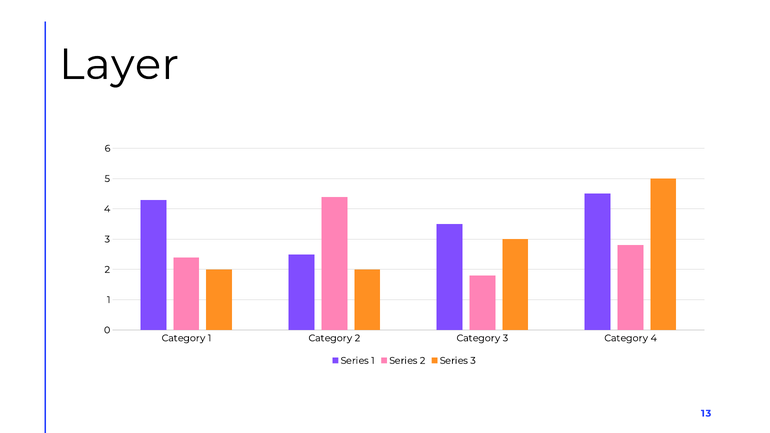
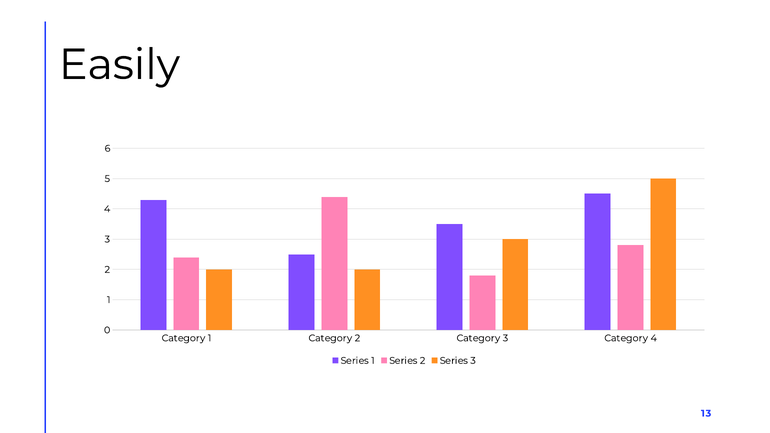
Layer: Layer -> Easily (119, 65)
